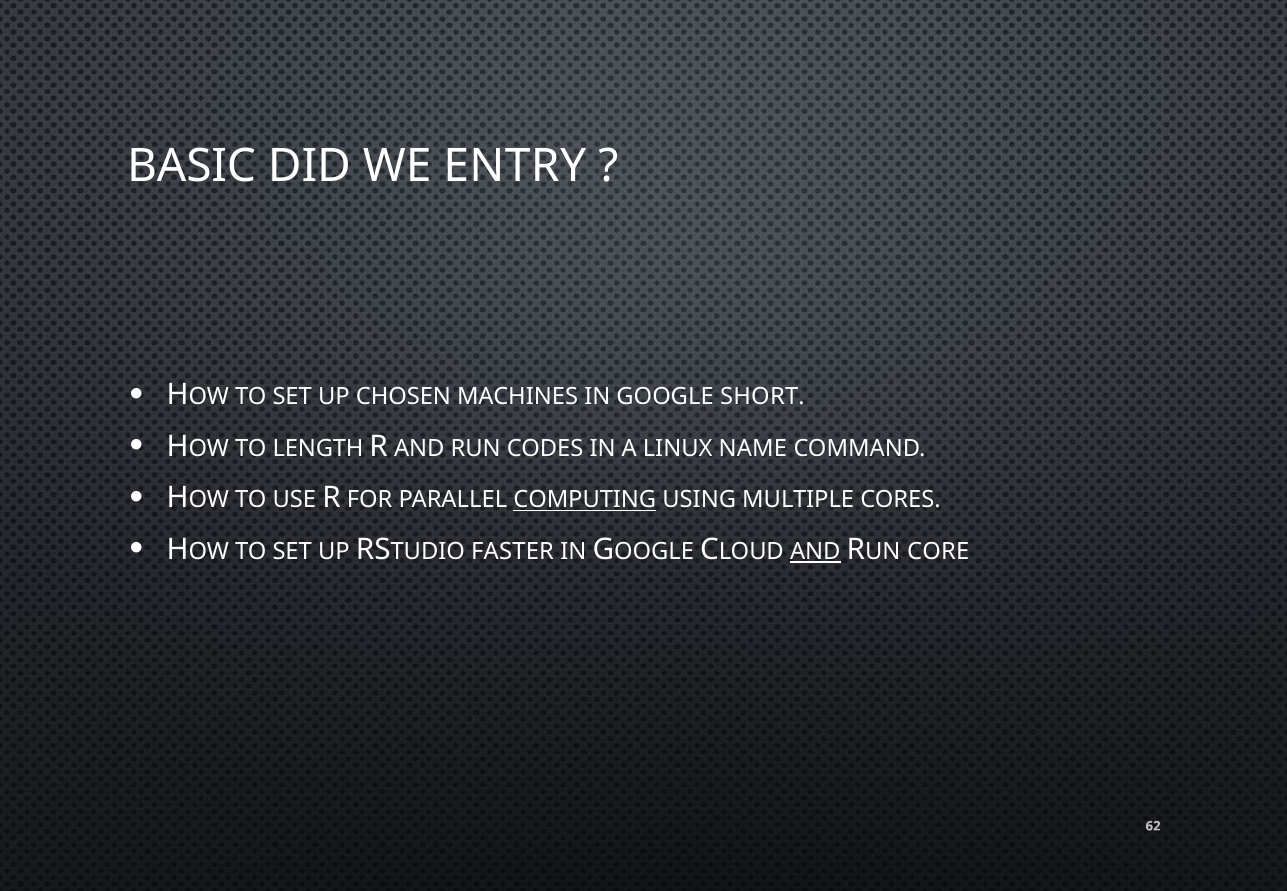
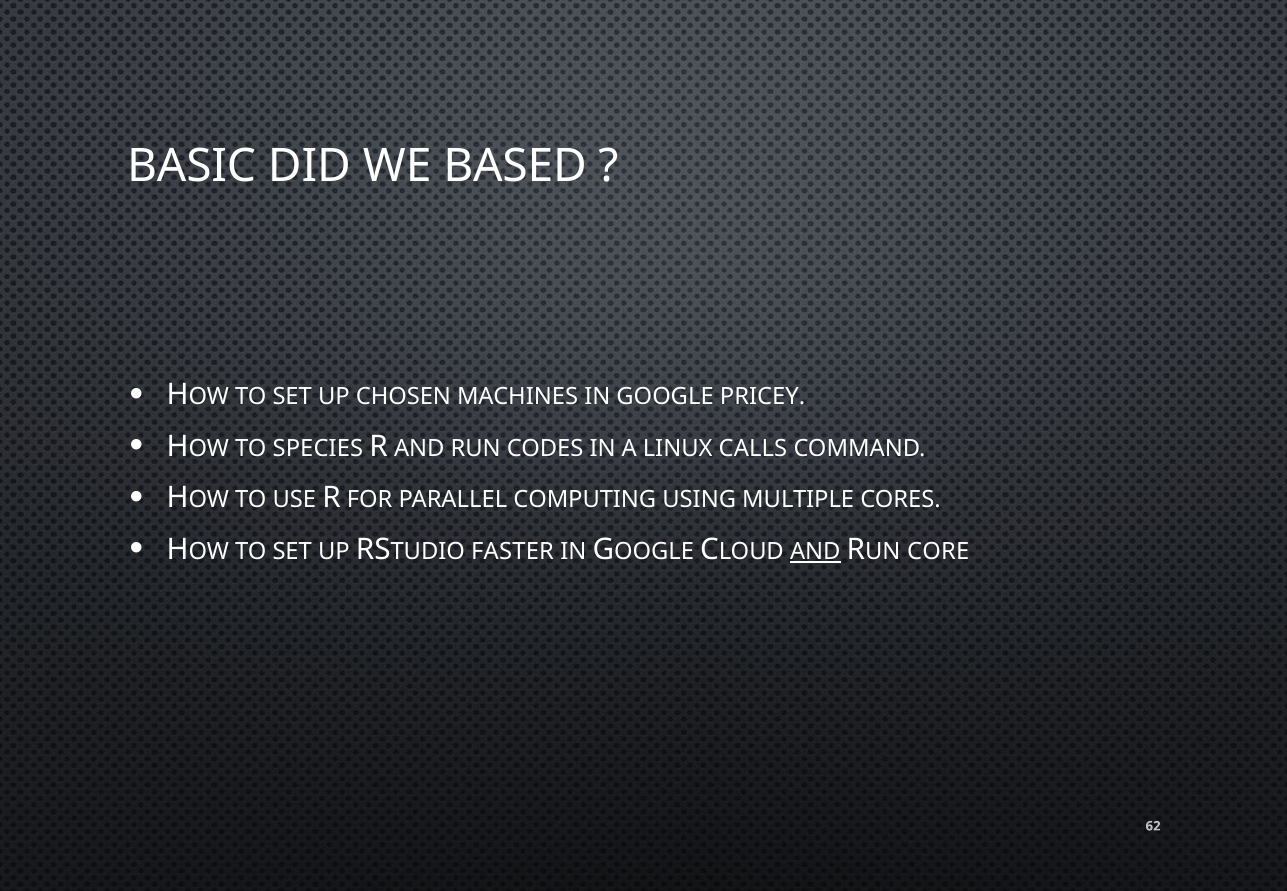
ENTRY: ENTRY -> BASED (515, 166)
SHORT: SHORT -> PRICEY (763, 397)
LENGTH: LENGTH -> SPECIES (318, 449)
NAME: NAME -> CALLS (753, 449)
COMPUTING underline: present -> none (585, 500)
